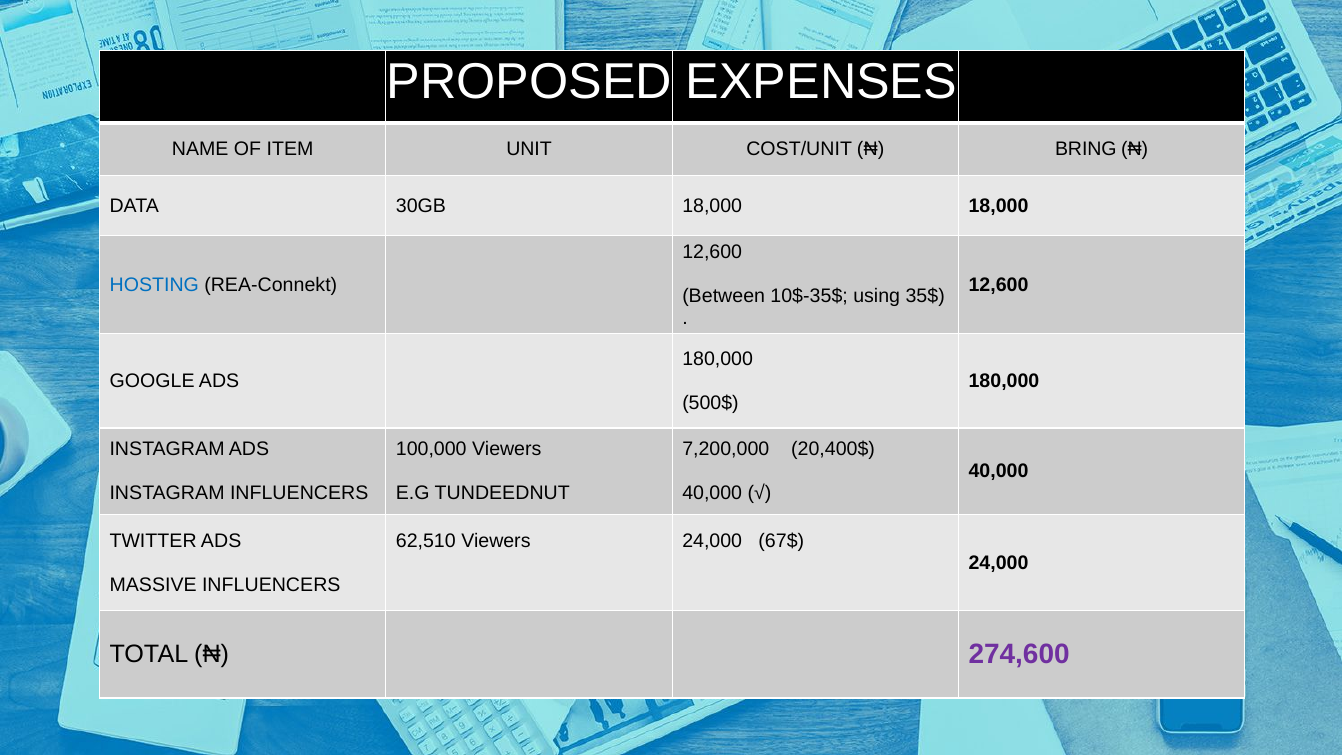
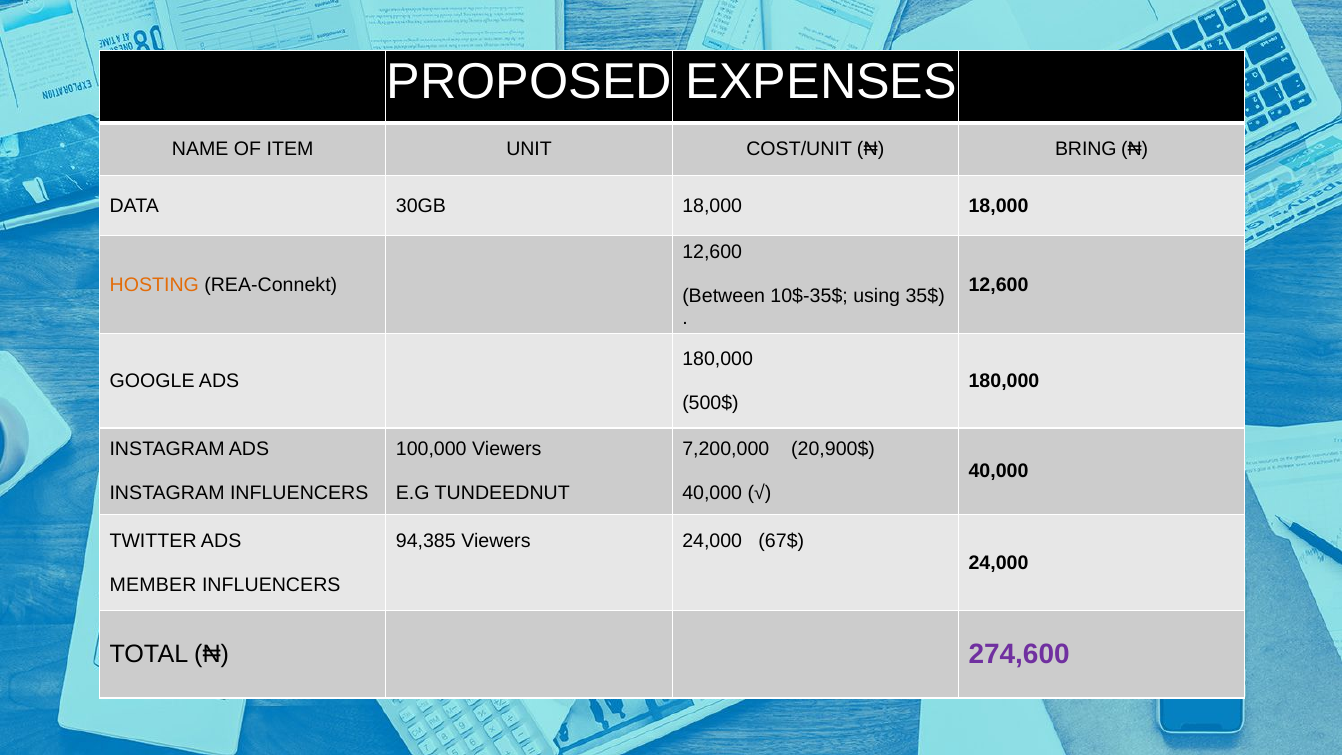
HOSTING colour: blue -> orange (154, 285)
20,400$: 20,400$ -> 20,900$ (833, 449)
62,510: 62,510 -> 94,385 (426, 540)
MASSIVE: MASSIVE -> MEMBER (153, 584)
